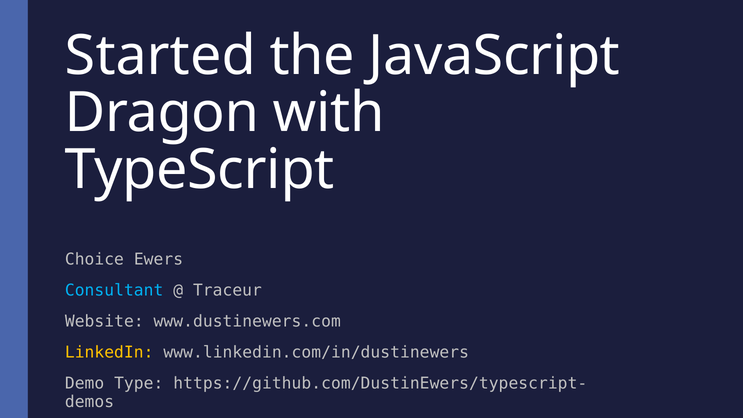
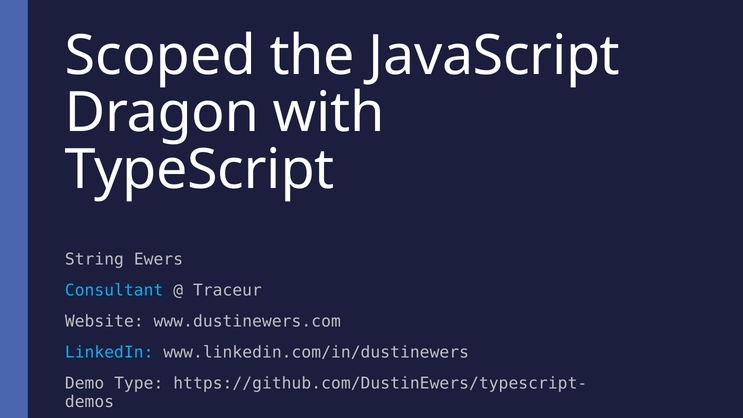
Started: Started -> Scoped (160, 56)
Choice: Choice -> String (94, 259)
LinkedIn colour: yellow -> light blue (109, 352)
